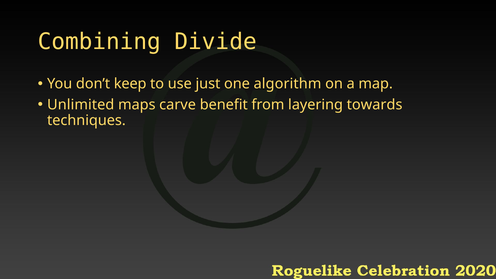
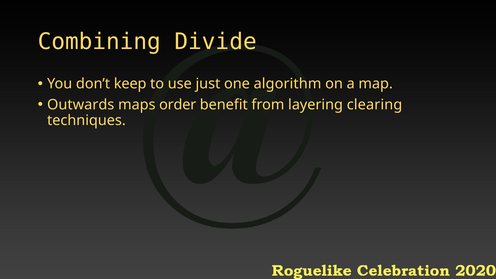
Unlimited: Unlimited -> Outwards (81, 105)
carve: carve -> order (178, 105)
towards: towards -> clearing (375, 105)
